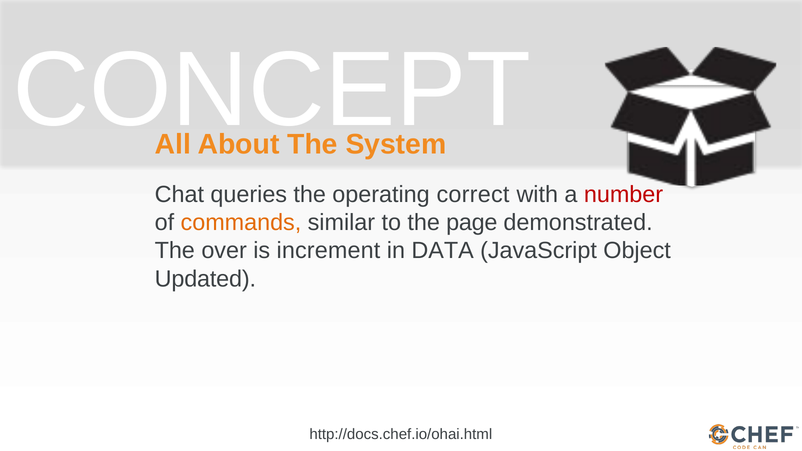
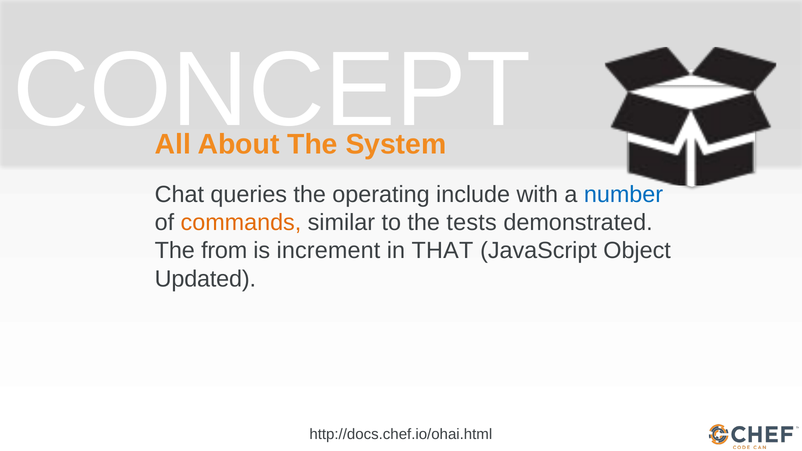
correct: correct -> include (473, 195)
number colour: red -> blue (624, 195)
page: page -> tests (472, 223)
over: over -> from (224, 251)
DATA: DATA -> THAT (442, 251)
